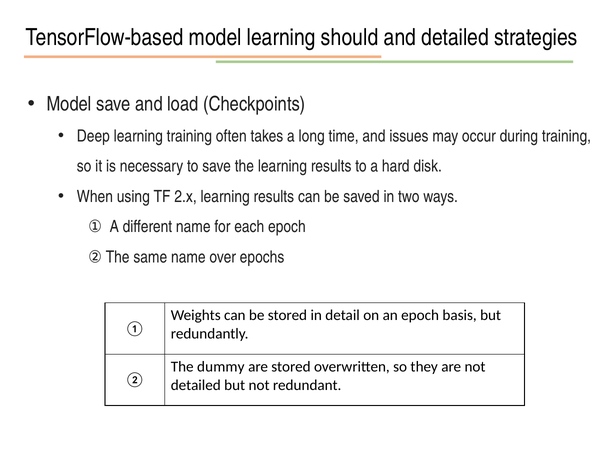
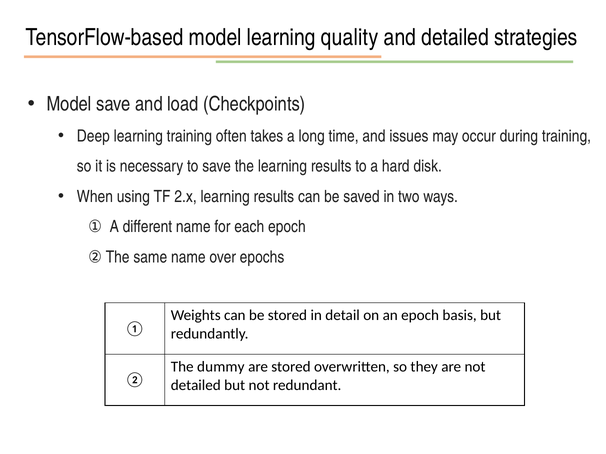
should: should -> quality (350, 38)
